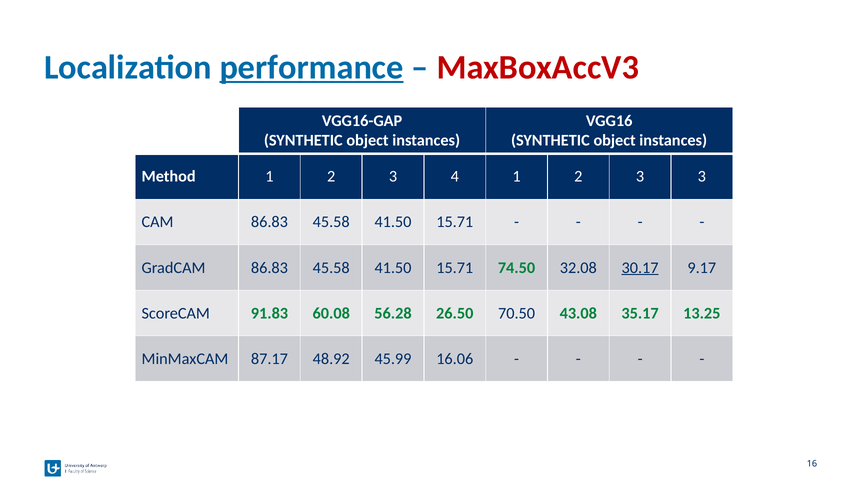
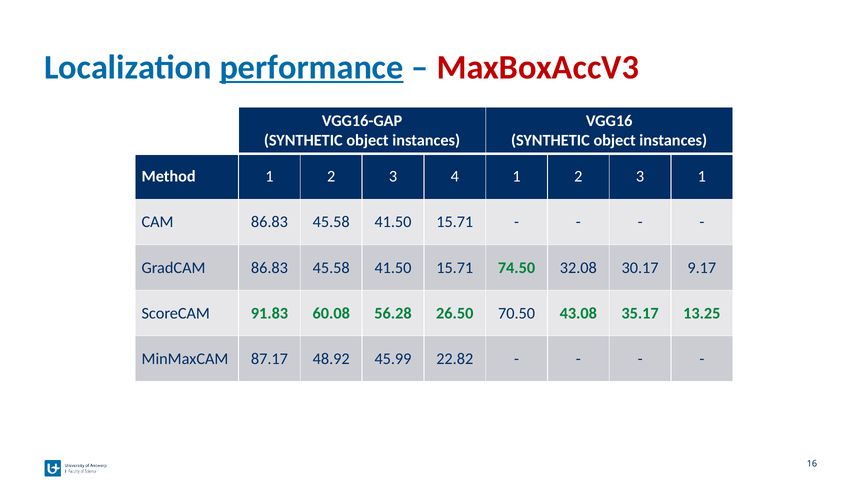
3 3: 3 -> 1 (702, 177)
30.17 underline: present -> none (640, 268)
16.06: 16.06 -> 22.82 (455, 359)
